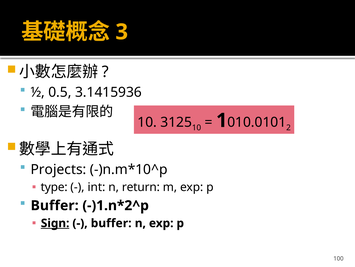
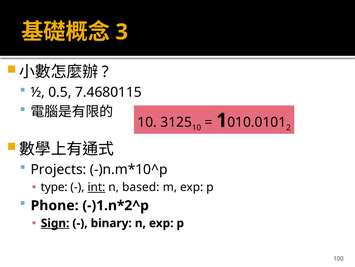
3.1415936: 3.1415936 -> 7.4680115 (108, 92)
int underline: none -> present (96, 187)
return: return -> based (141, 187)
Buffer: Buffer -> Phone (55, 205)
buffer: buffer -> binary (111, 223)
